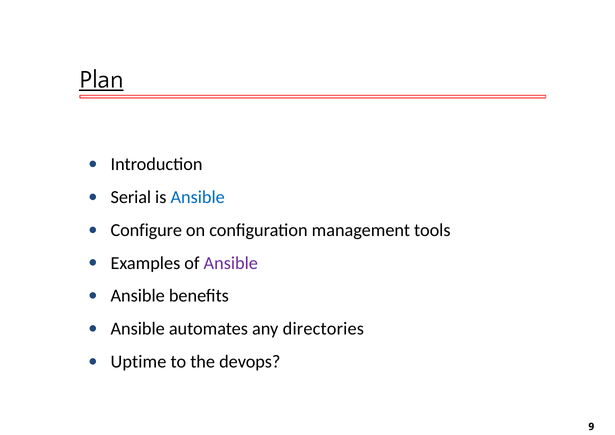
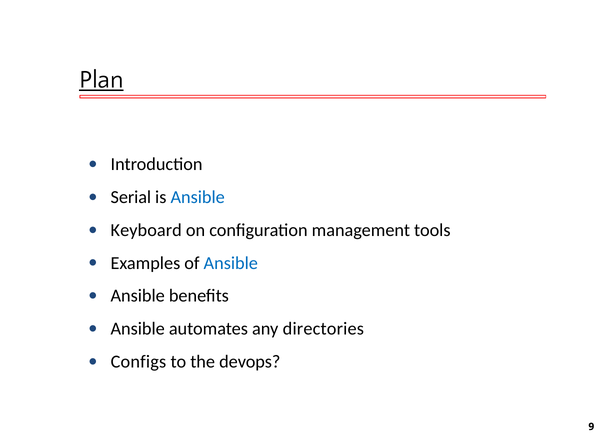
Configure: Configure -> Keyboard (146, 230)
Ansible colour: purple -> blue (231, 263)
Uptime: Uptime -> Configs (138, 361)
